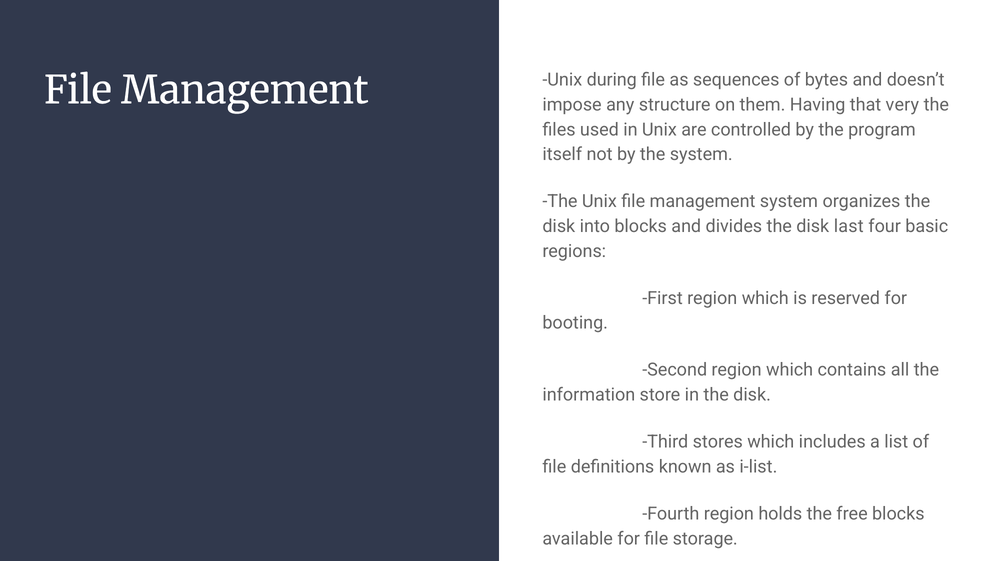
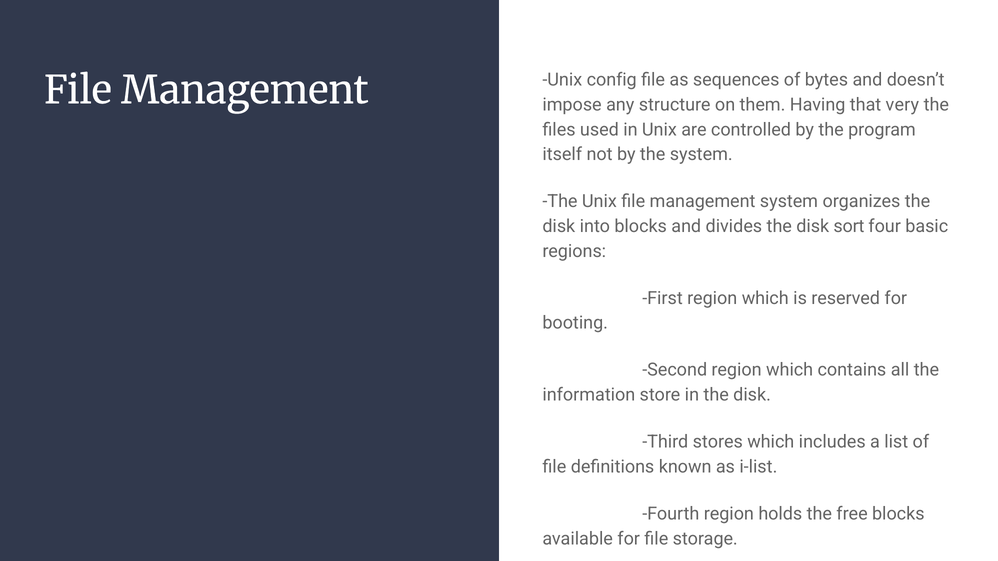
during: during -> config (612, 80)
last: last -> sort (849, 226)
